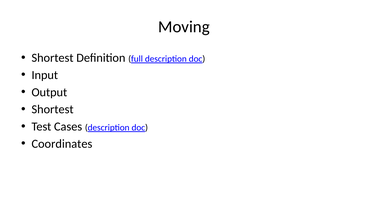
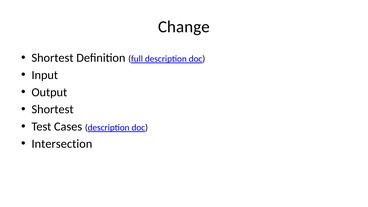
Moving: Moving -> Change (184, 27)
Coordinates: Coordinates -> Intersection (62, 144)
